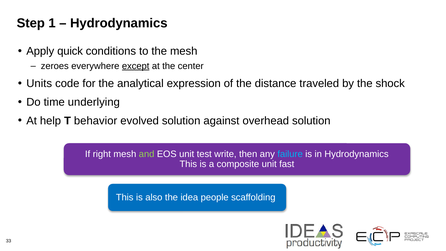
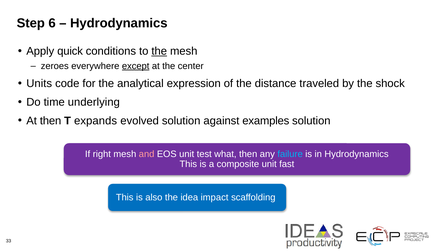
1: 1 -> 6 (52, 23)
the underline: none -> present (159, 51)
At help: help -> then (51, 121)
behavior: behavior -> expands (96, 121)
overhead: overhead -> examples (266, 121)
and colour: light green -> pink (147, 154)
write: write -> what (225, 154)
people: people -> impact (215, 197)
